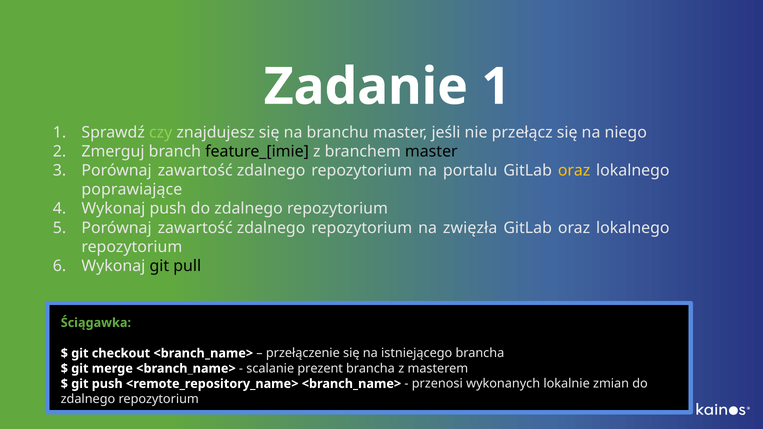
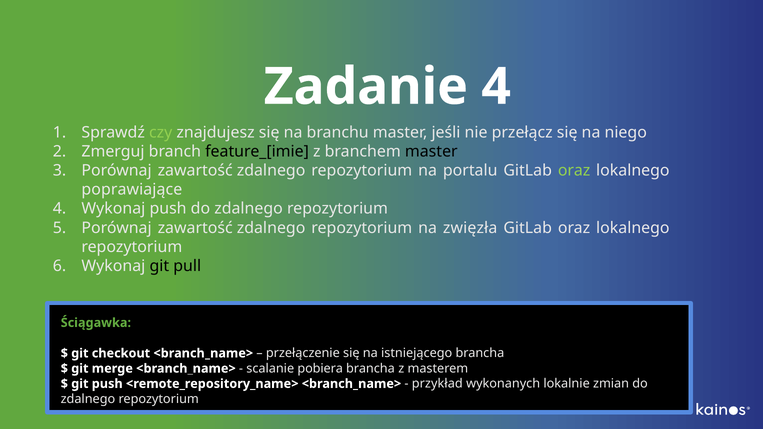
Zadanie 1: 1 -> 4 (496, 87)
oraz colour: yellow -> light green (574, 171)
prezent: prezent -> pobiera (320, 369)
przenosi: przenosi -> przykład (437, 384)
